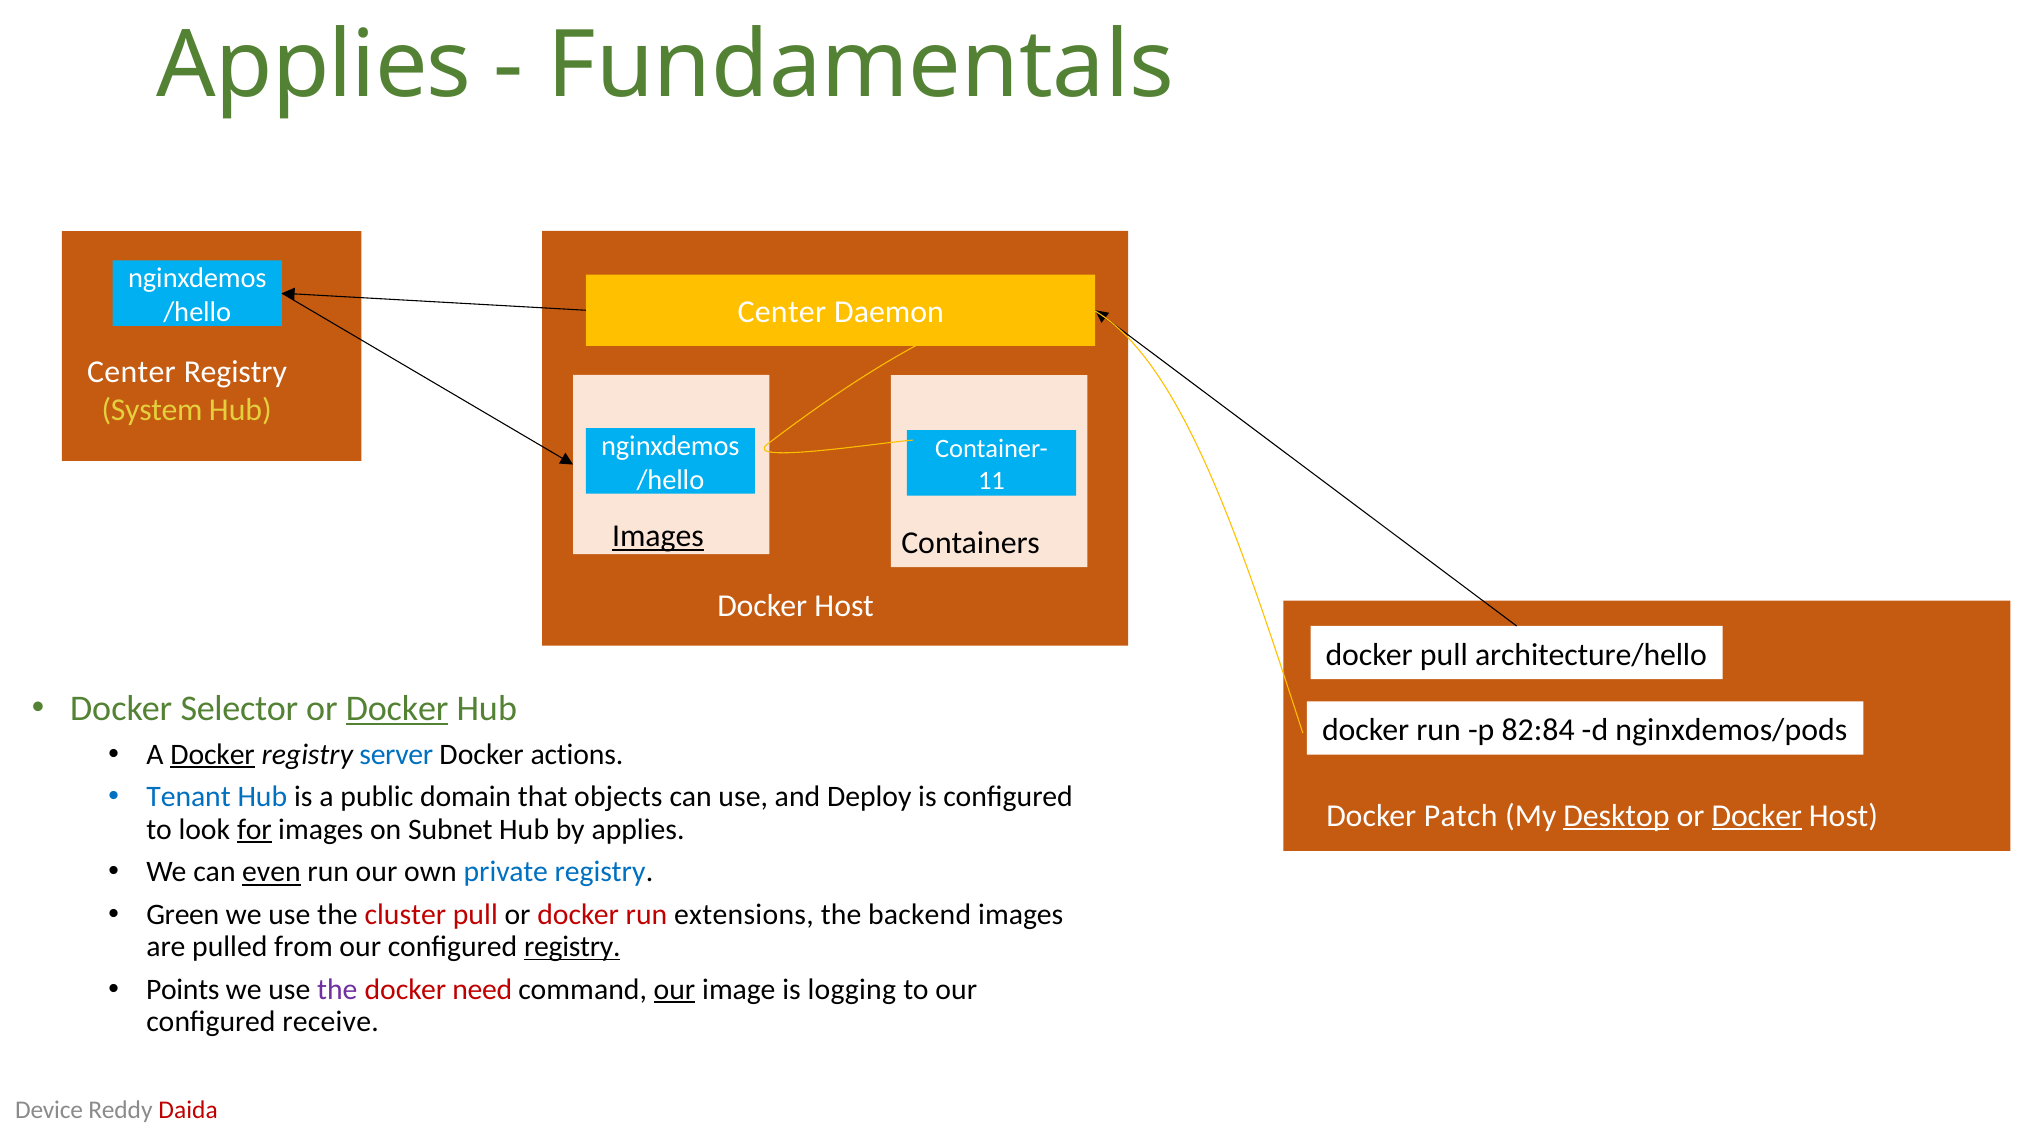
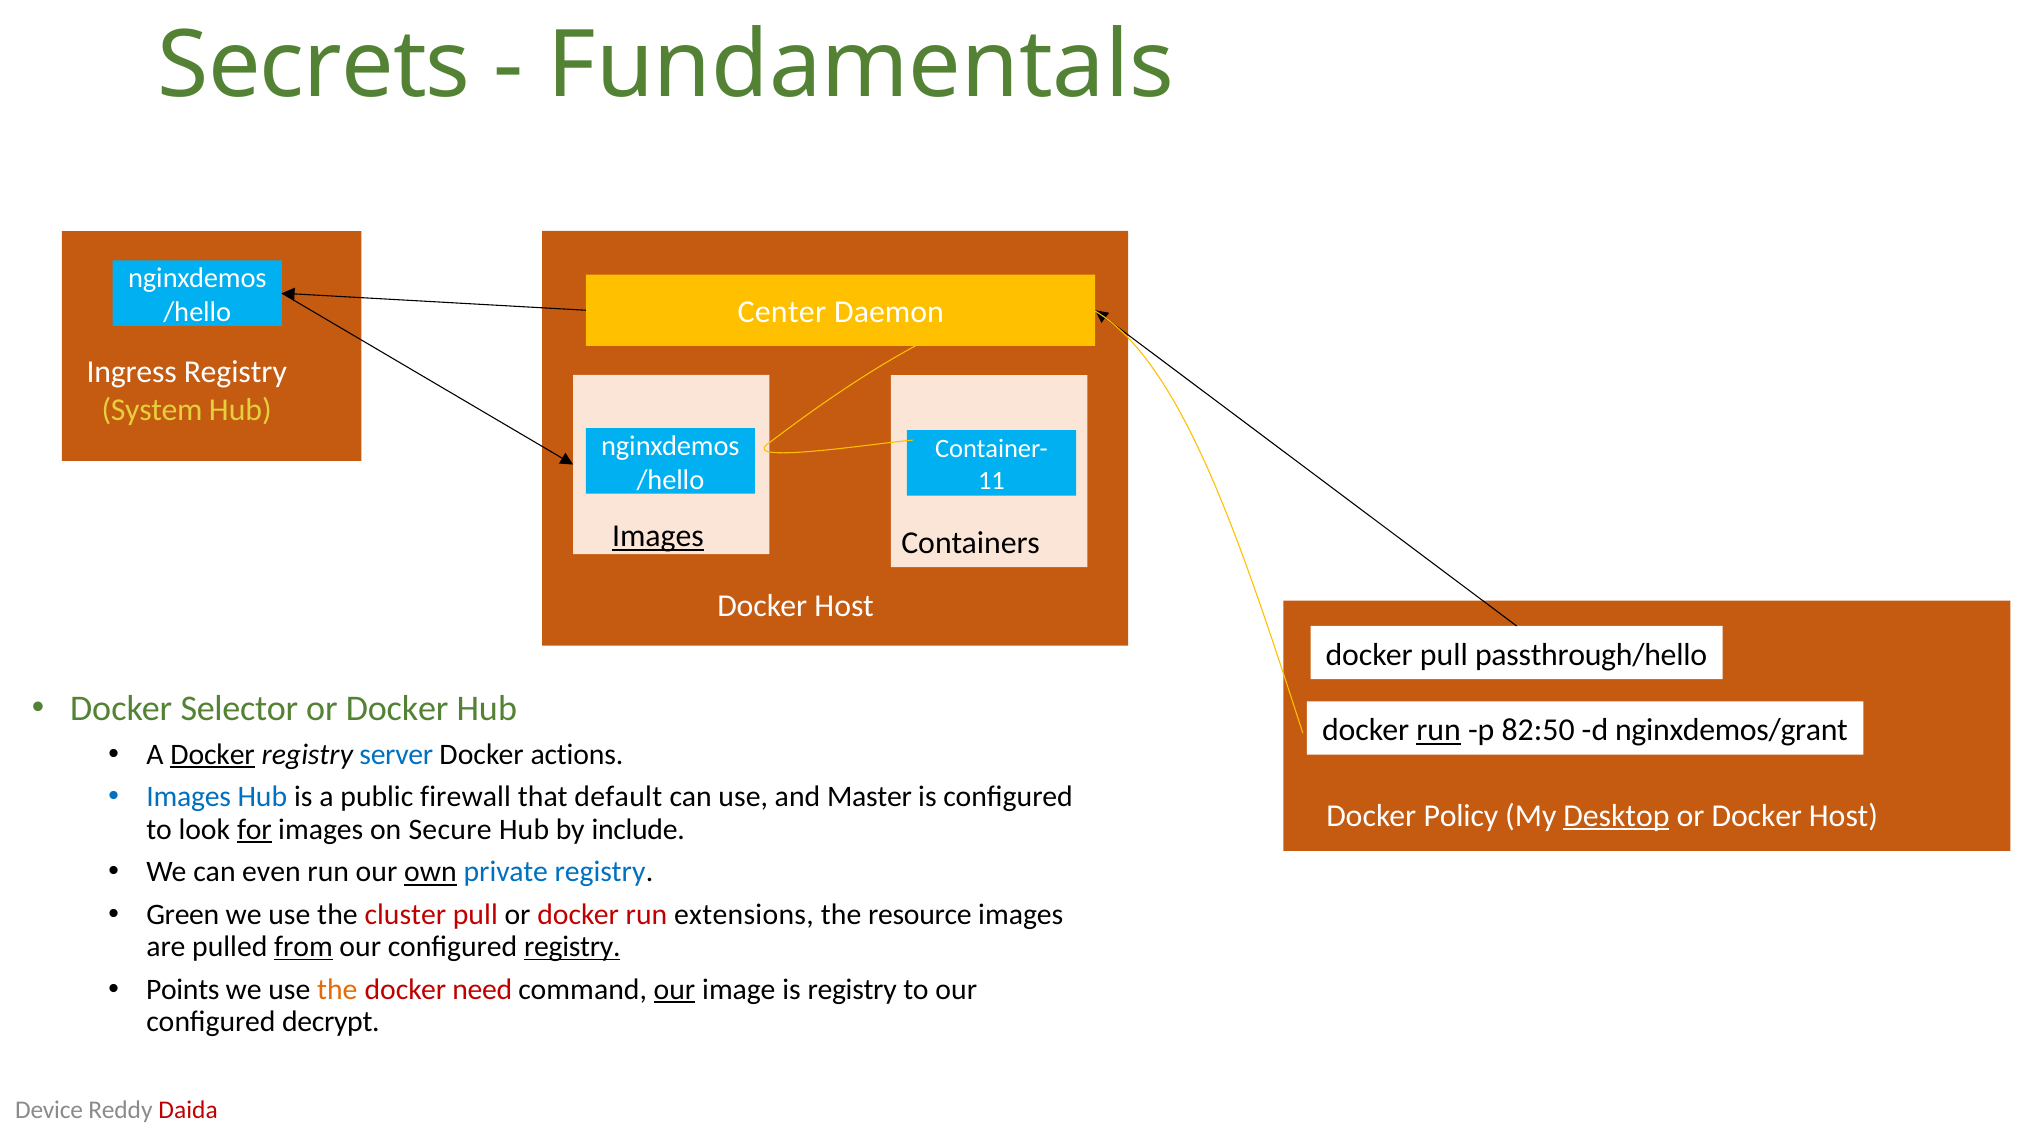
Applies: Applies -> Secrets (314, 66)
Center: Center -> Ingress (132, 372)
architecture/hello: architecture/hello -> passthrough/hello (1591, 655)
Docker underline: present -> none (397, 708)
run underline: none -> present (1439, 731)
82:84: 82:84 -> 82:50 (1538, 731)
nginxdemos/pods: nginxdemos/pods -> nginxdemos/grant (1731, 731)
Tenant: Tenant -> Images (189, 797)
domain: domain -> firewall (466, 797)
objects: objects -> default (618, 797)
Deploy: Deploy -> Master (869, 797)
Patch: Patch -> Policy (1461, 816)
Docker underline: present -> none (1757, 816)
Subnet: Subnet -> Secure (450, 829)
by applies: applies -> include (638, 829)
even underline: present -> none (271, 872)
own underline: none -> present (430, 872)
backend: backend -> resource (920, 915)
from underline: none -> present (303, 947)
the colour: purple -> orange (337, 990)
is logging: logging -> registry (852, 990)
receive: receive -> decrypt (331, 1022)
